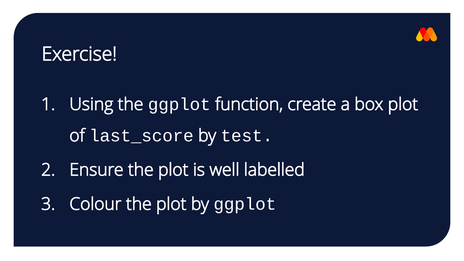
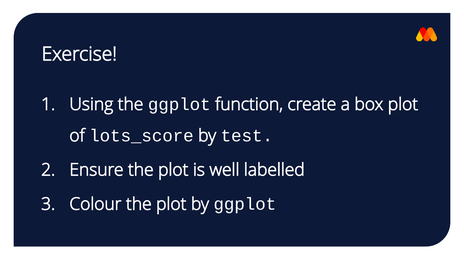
last_score: last_score -> lots_score (141, 136)
